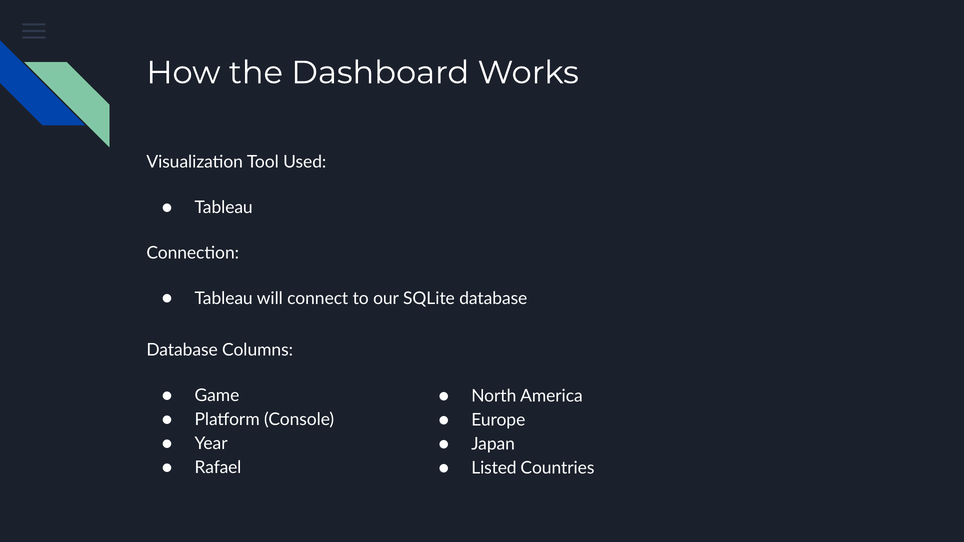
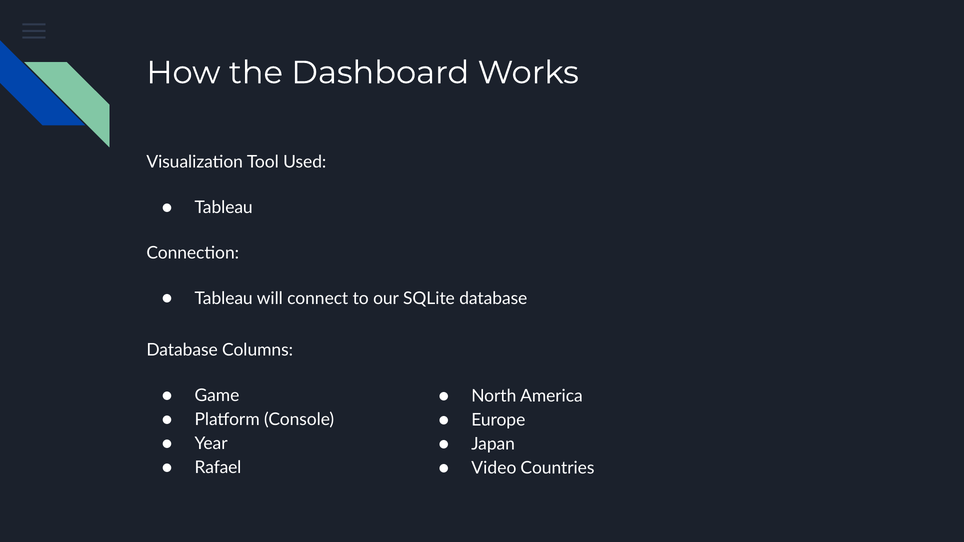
Listed: Listed -> Video (494, 468)
